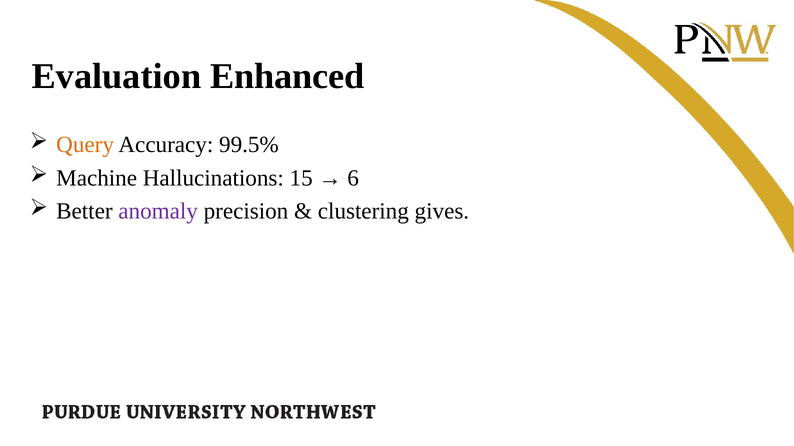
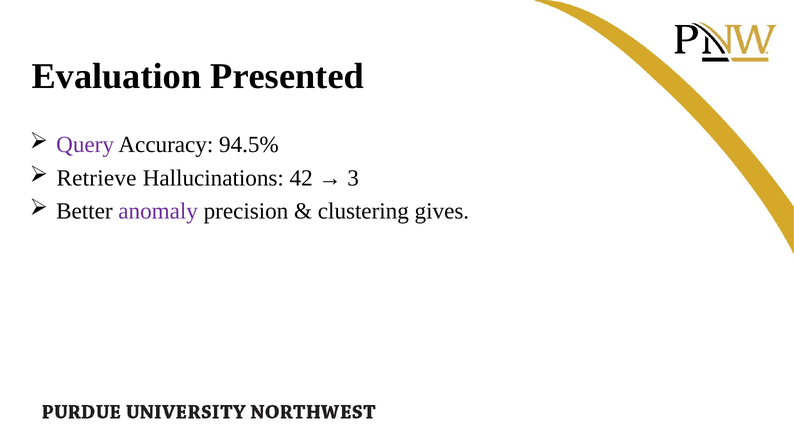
Enhanced: Enhanced -> Presented (287, 76)
Query colour: orange -> purple (85, 145)
99.5%: 99.5% -> 94.5% (249, 145)
Machine: Machine -> Retrieve (97, 178)
15: 15 -> 42 (301, 178)
6: 6 -> 3 (353, 178)
